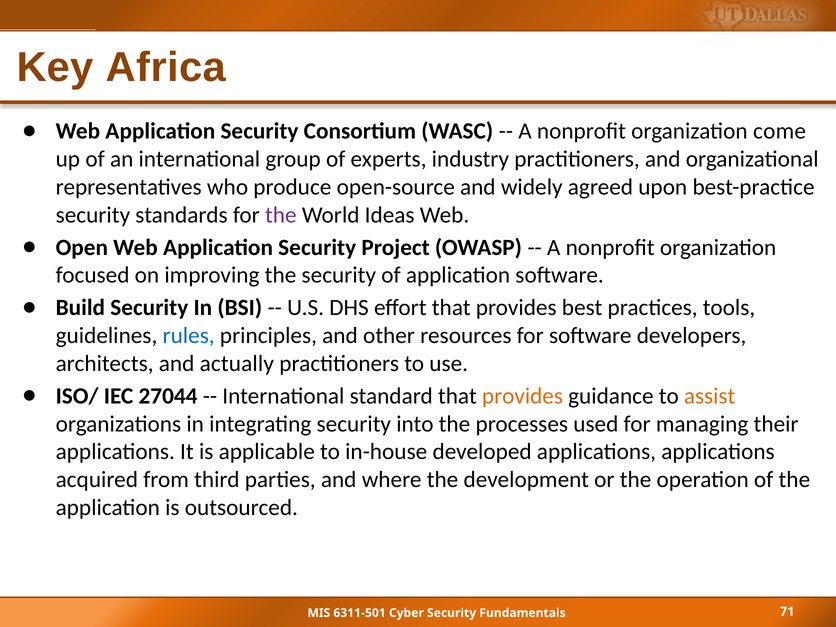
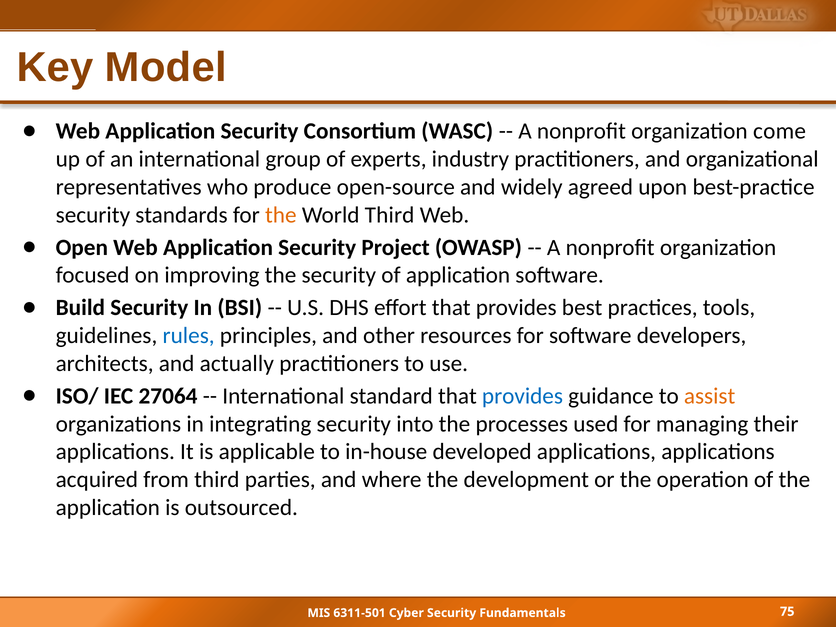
Africa: Africa -> Model (166, 67)
the colour: purple -> orange (281, 215)
World Ideas: Ideas -> Third (390, 215)
27044: 27044 -> 27064 (168, 396)
provides colour: orange -> blue (522, 396)
71: 71 -> 75 (787, 612)
